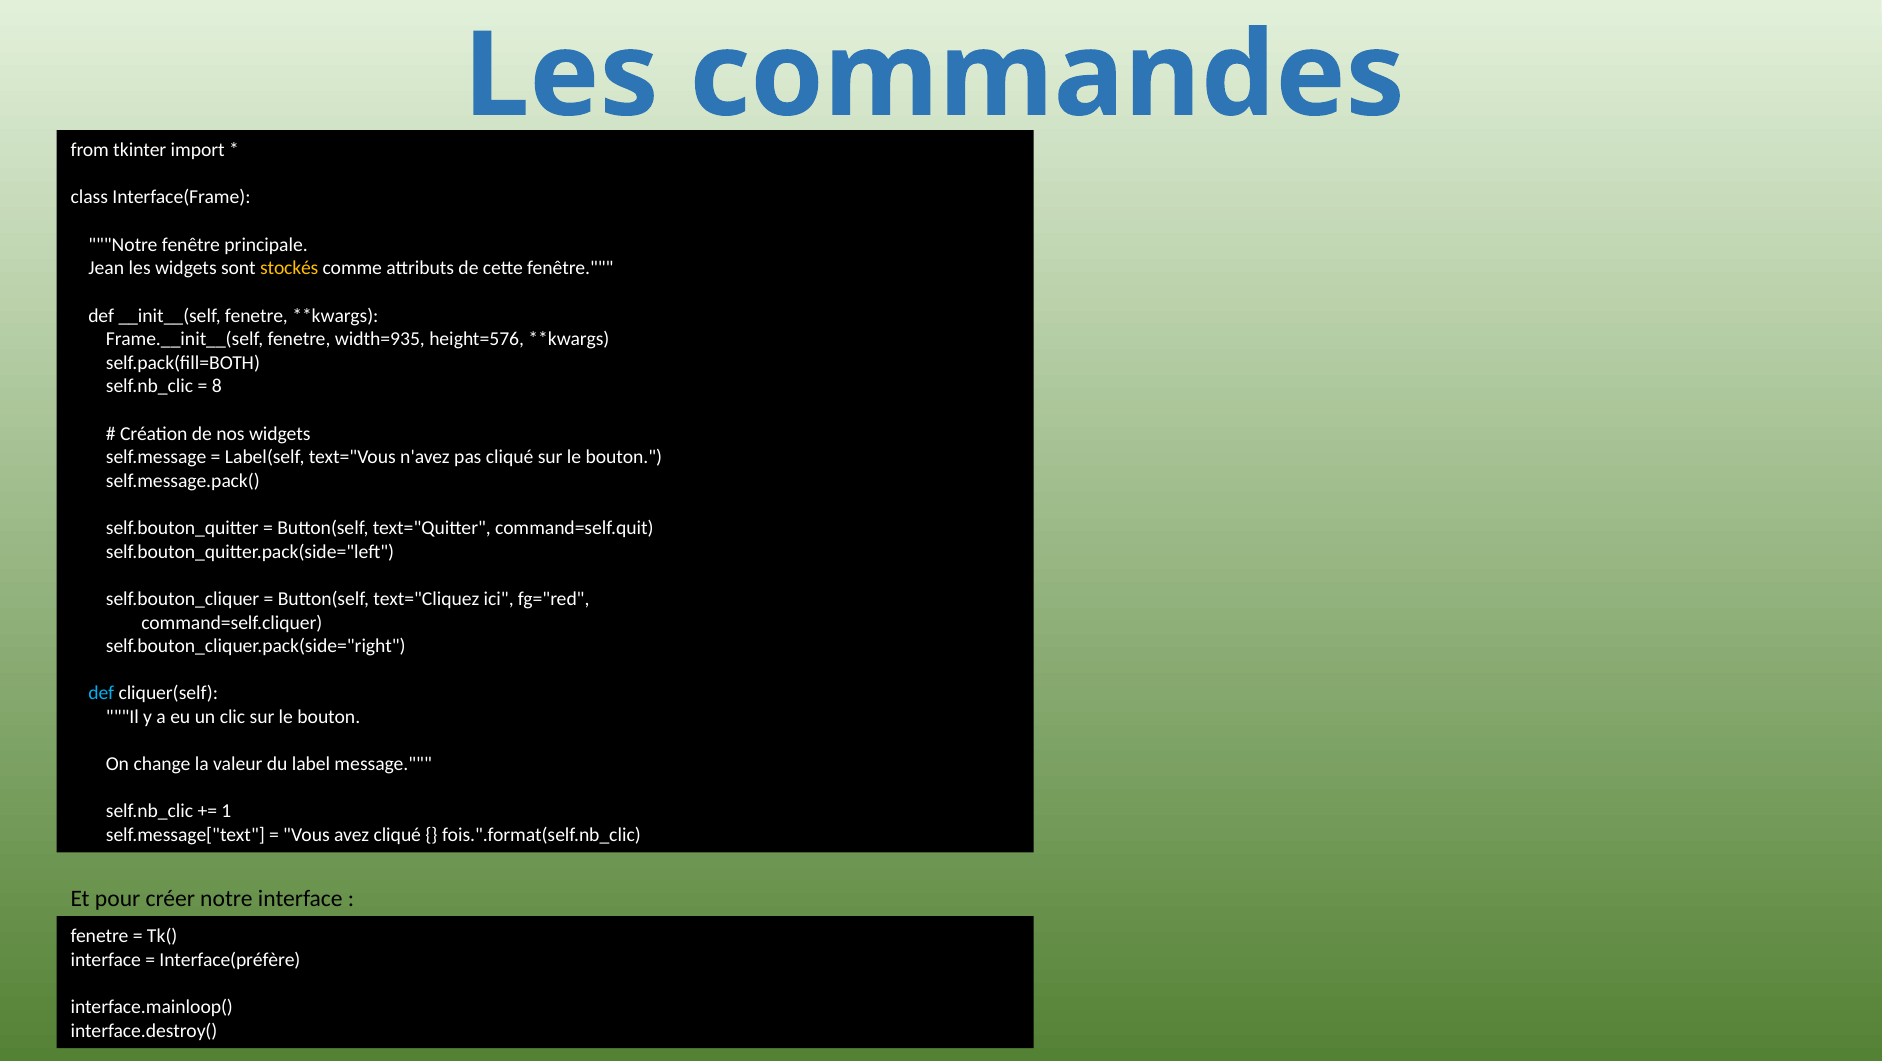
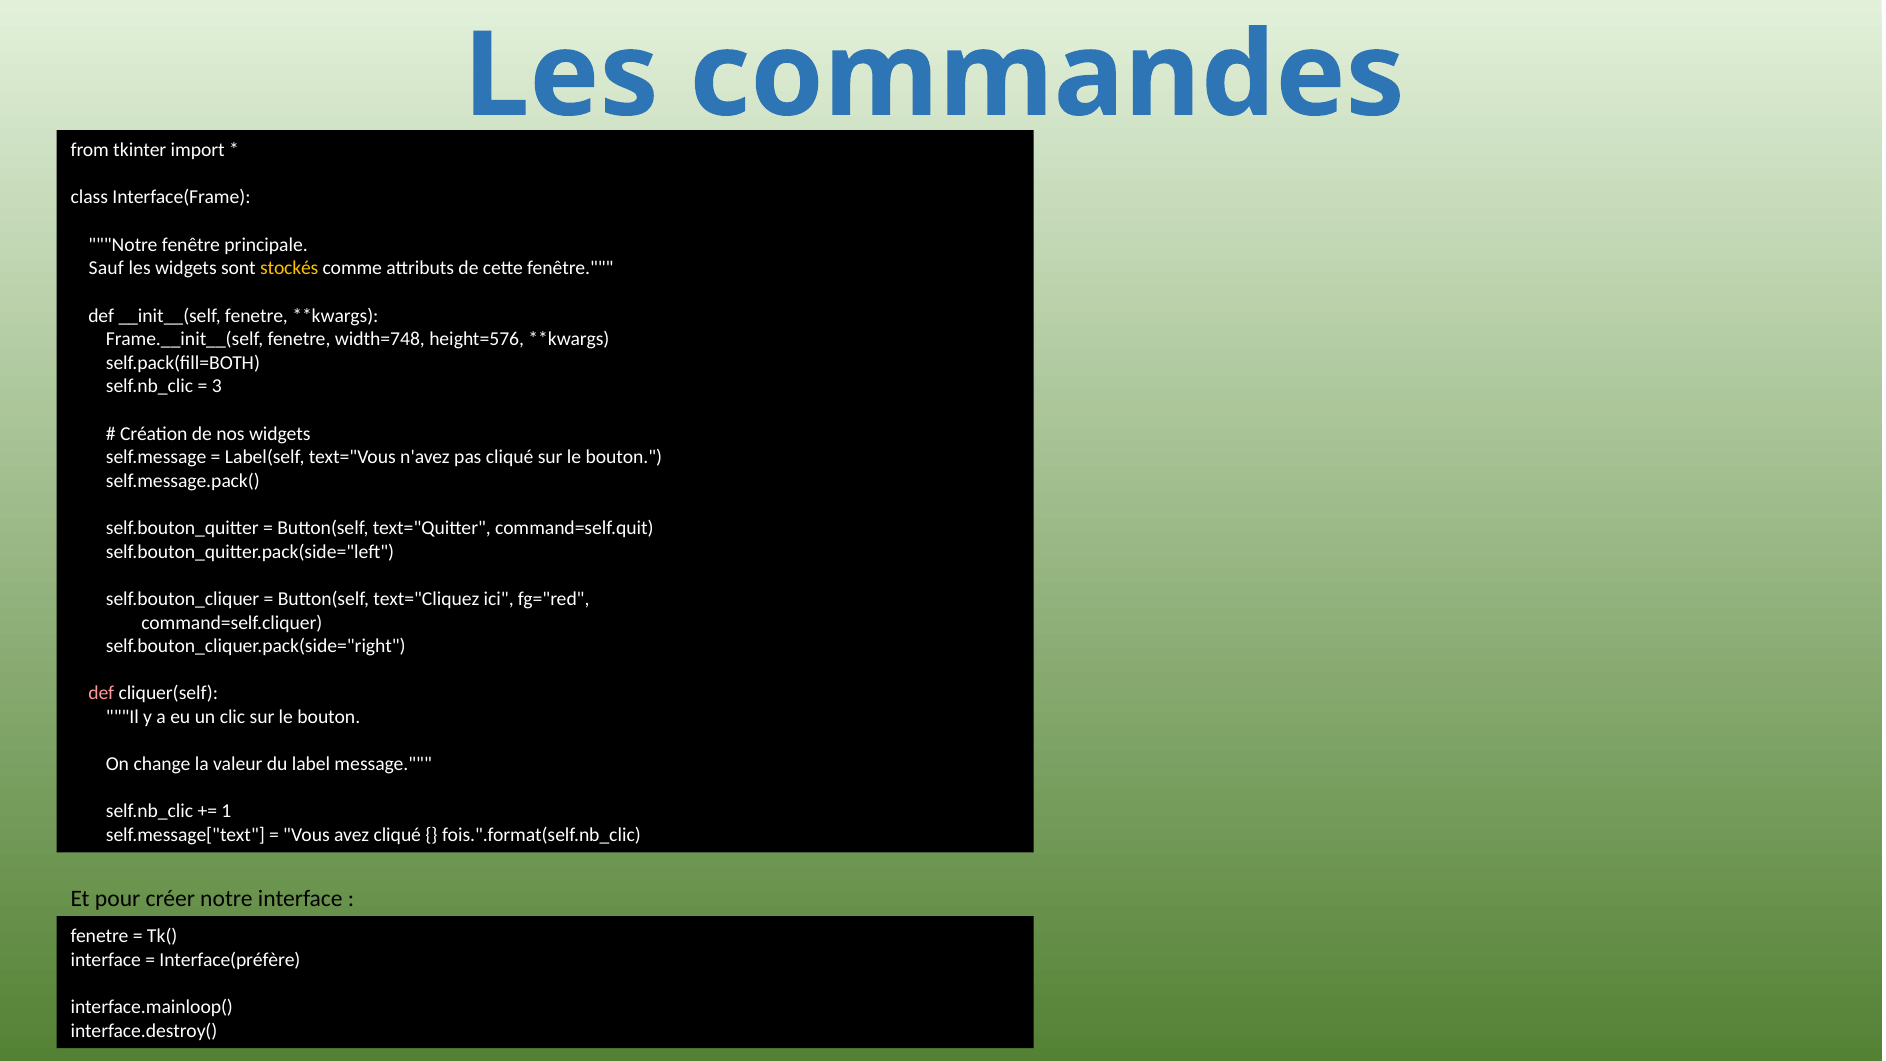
Jean: Jean -> Sauf (106, 268)
width=935: width=935 -> width=748 (380, 339)
8: 8 -> 3 (217, 386)
def colour: light blue -> pink (101, 693)
